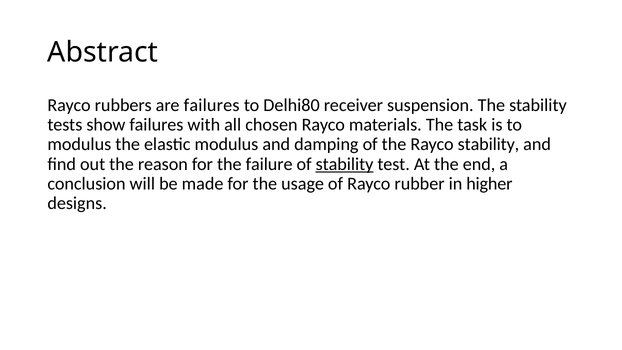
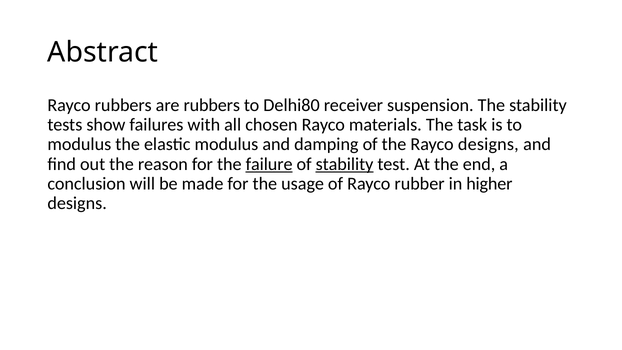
are failures: failures -> rubbers (212, 105)
Rayco stability: stability -> designs (488, 144)
failure underline: none -> present (269, 164)
